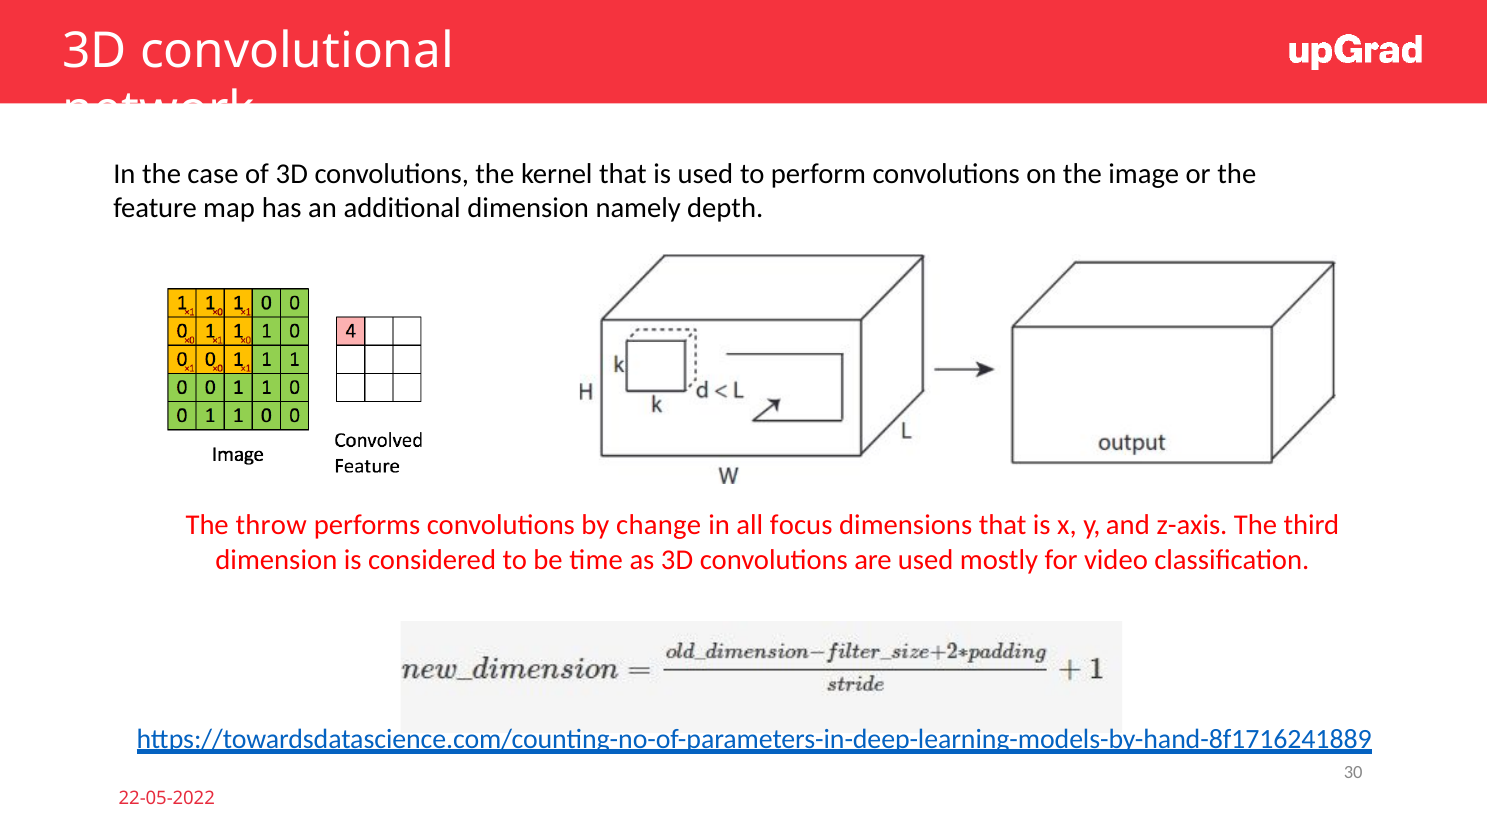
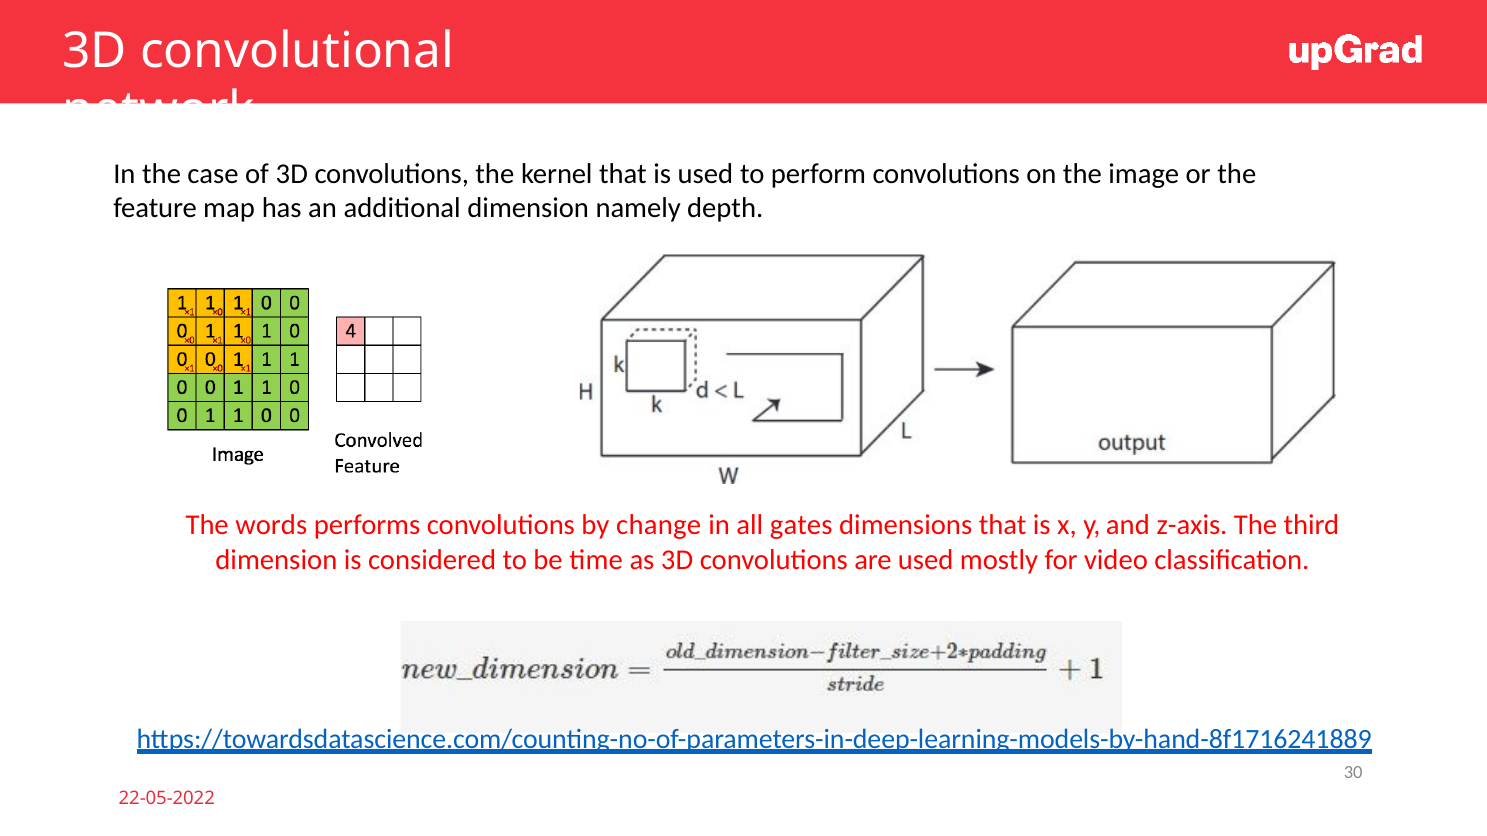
throw: throw -> words (271, 526)
focus: focus -> gates (801, 526)
